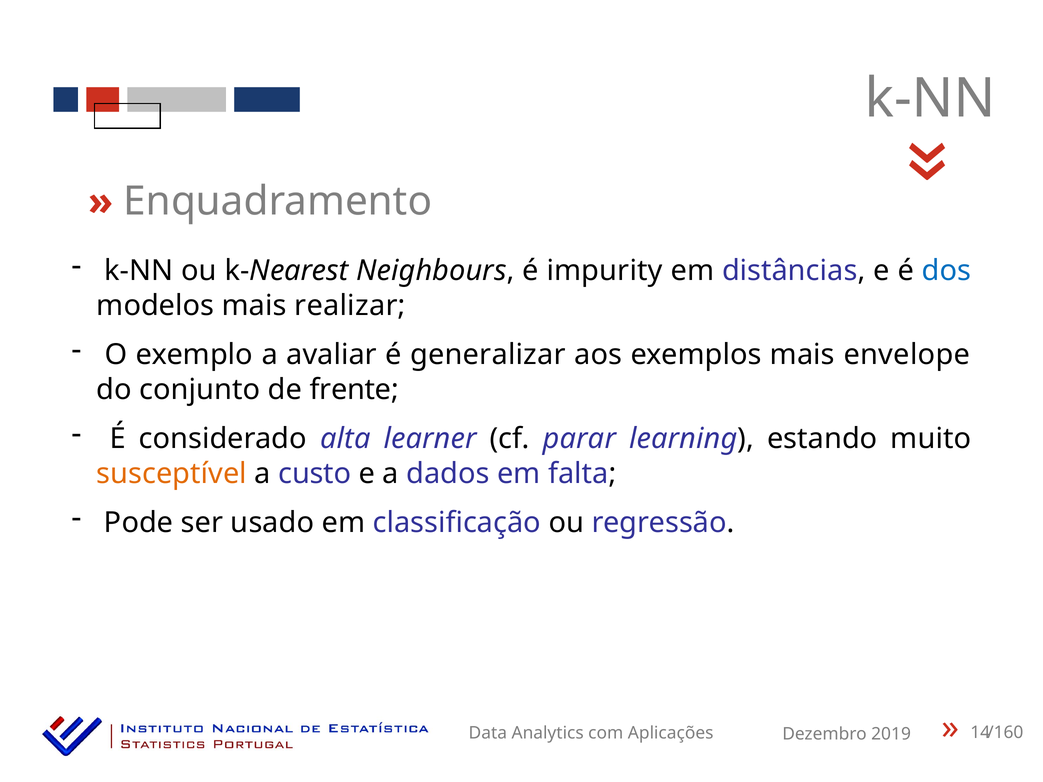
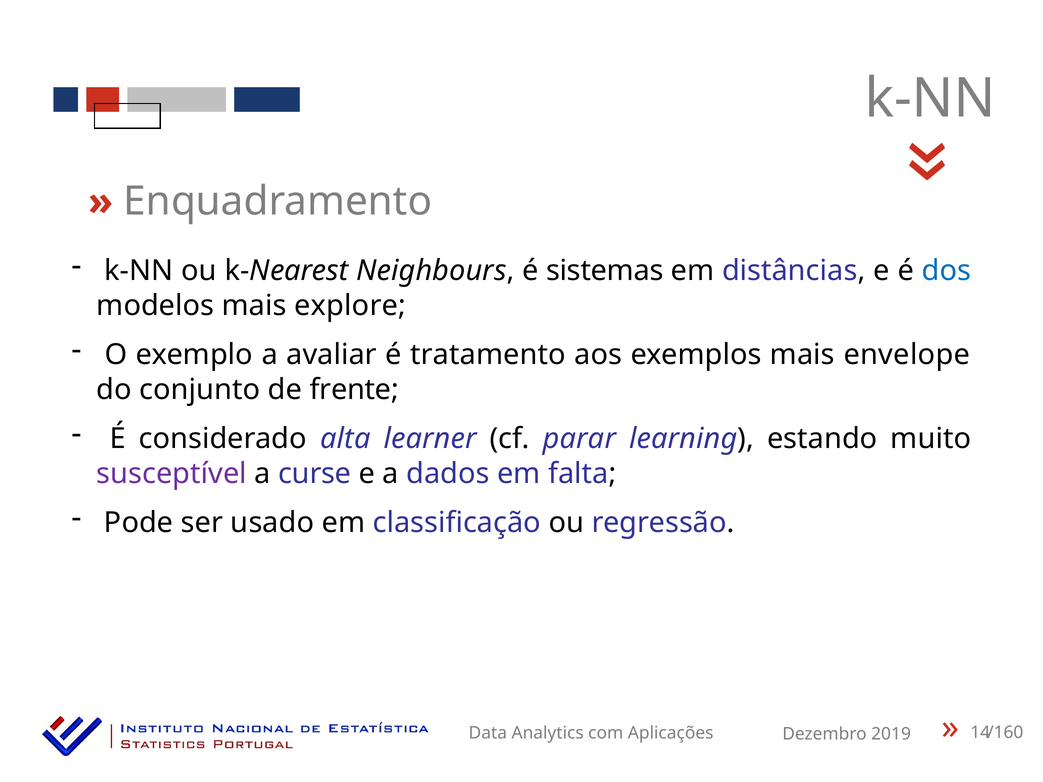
impurity: impurity -> sistemas (605, 271)
realizar: realizar -> explore (350, 306)
generalizar: generalizar -> tratamento (488, 355)
susceptível colour: orange -> purple (172, 474)
custo: custo -> curse (315, 474)
